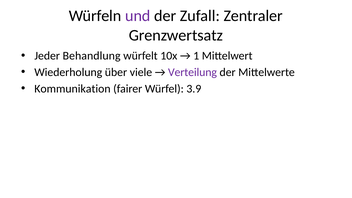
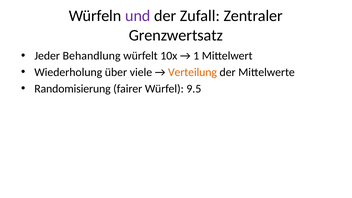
Verteilung colour: purple -> orange (192, 72)
Kommunikation: Kommunikation -> Randomisierung (72, 89)
3.9: 3.9 -> 9.5 (194, 89)
